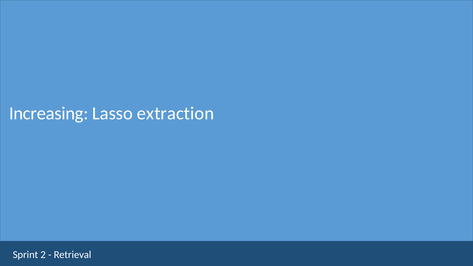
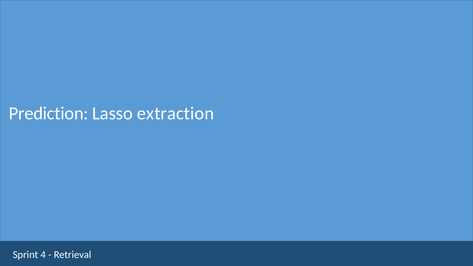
Increasing: Increasing -> Prediction (49, 113)
2: 2 -> 4 (43, 255)
